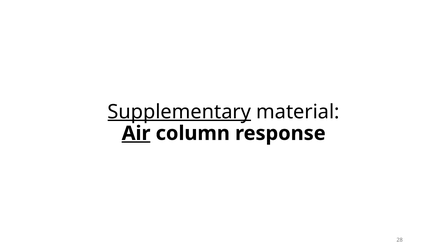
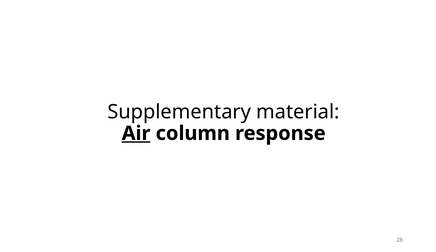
Supplementary underline: present -> none (179, 112)
